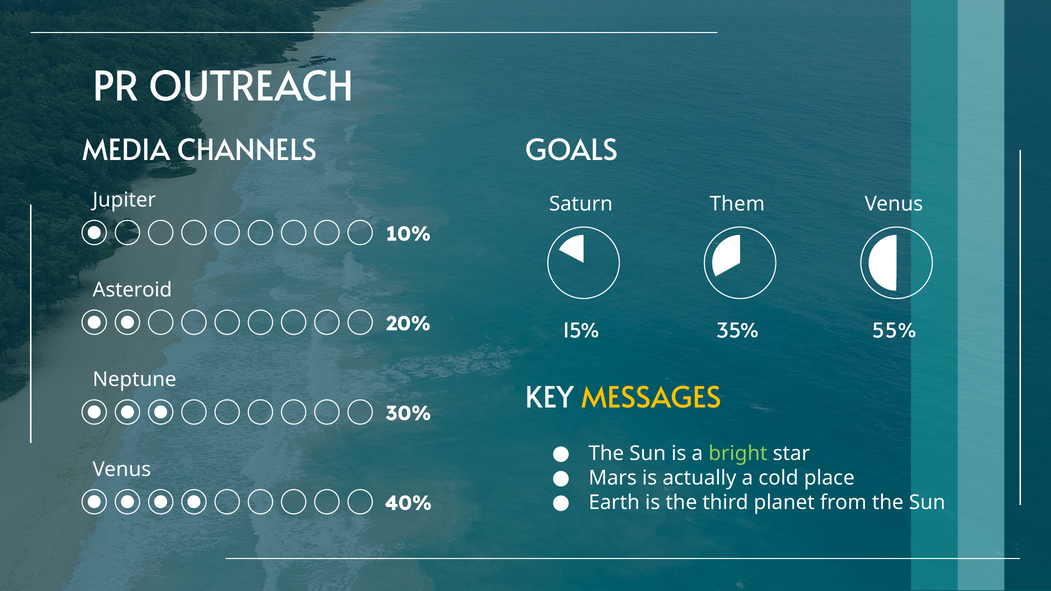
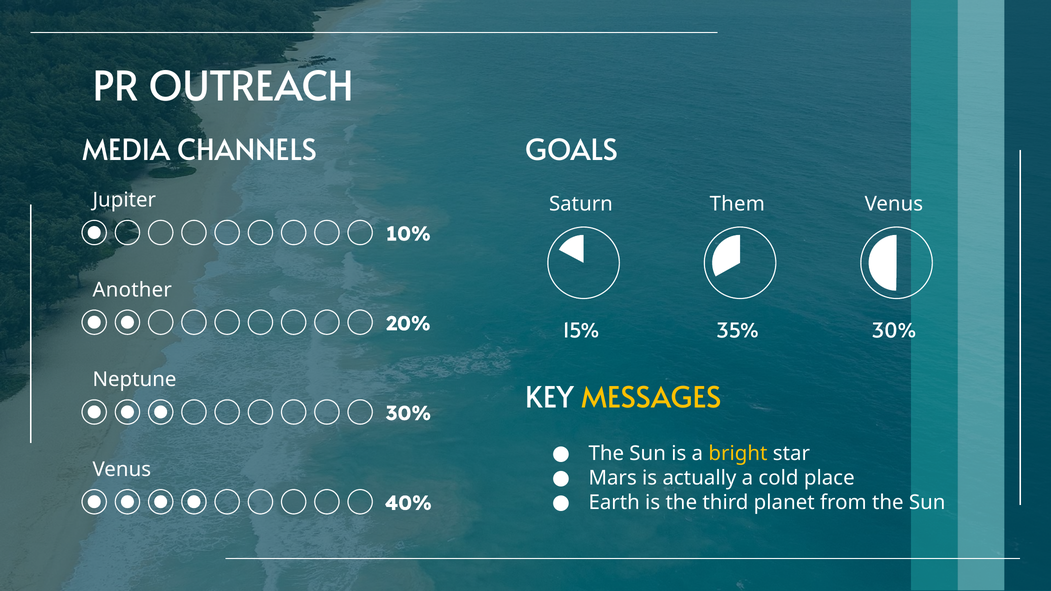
Asteroid: Asteroid -> Another (132, 290)
55%: 55% -> 30% (894, 331)
bright colour: light green -> yellow (738, 454)
